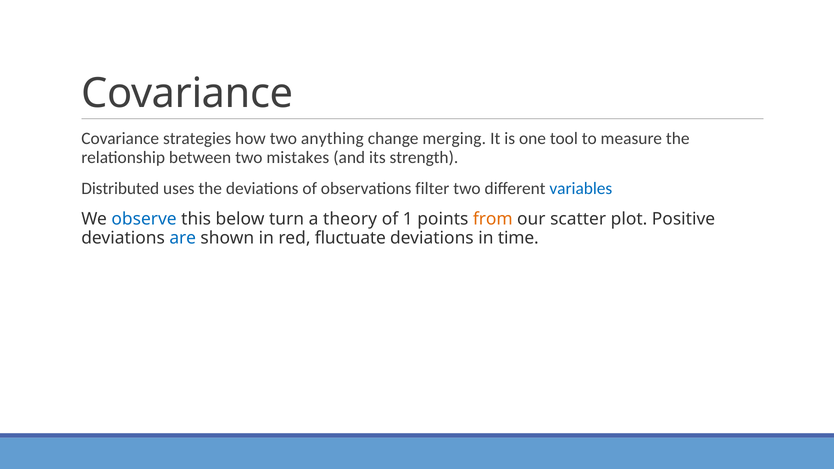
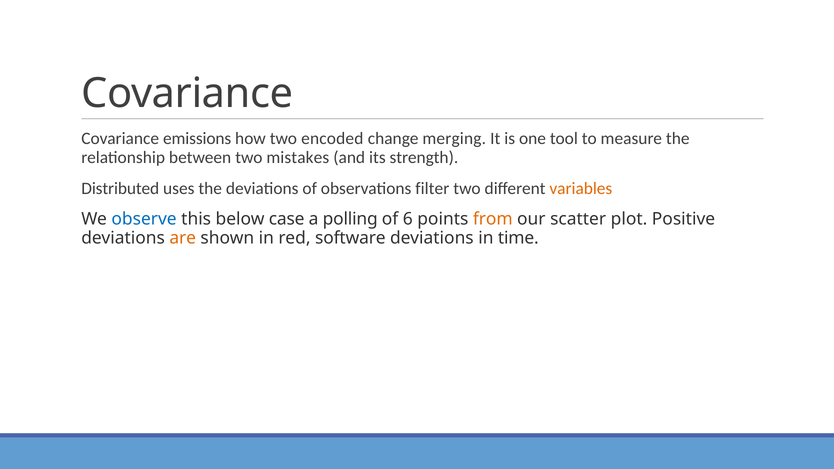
strategies: strategies -> emissions (197, 139)
anything: anything -> encoded (332, 139)
variables colour: blue -> orange (581, 188)
turn: turn -> case (287, 219)
theory: theory -> polling (350, 219)
1: 1 -> 6 (408, 219)
are colour: blue -> orange (183, 238)
fluctuate: fluctuate -> software (350, 238)
